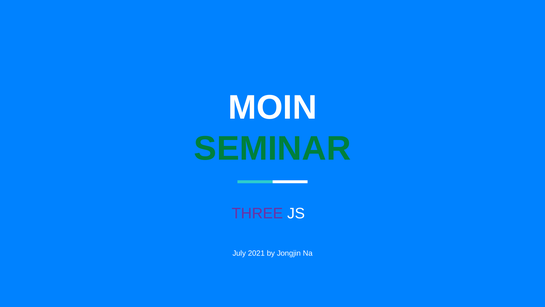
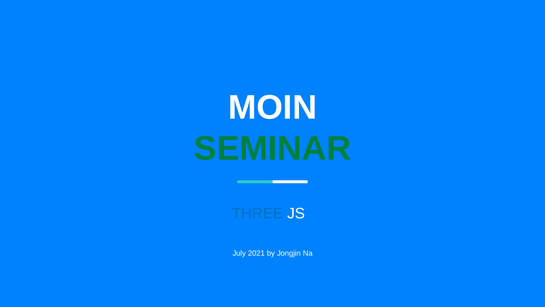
THREE colour: purple -> blue (257, 213)
